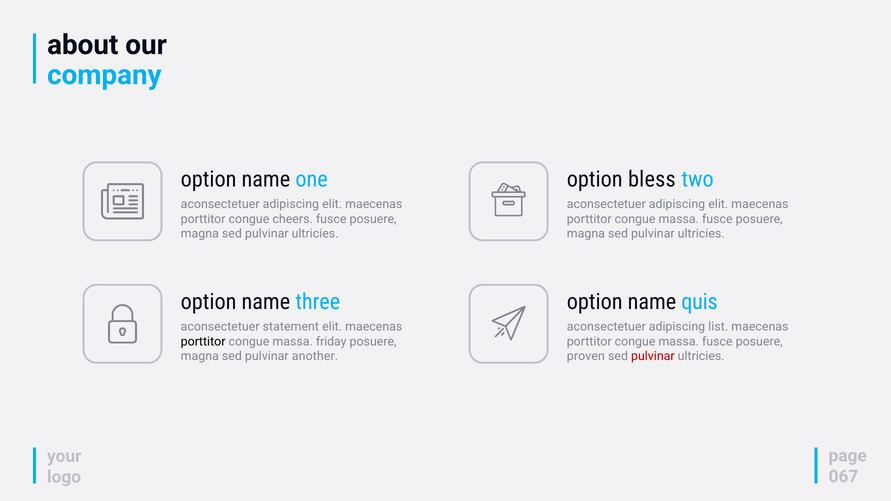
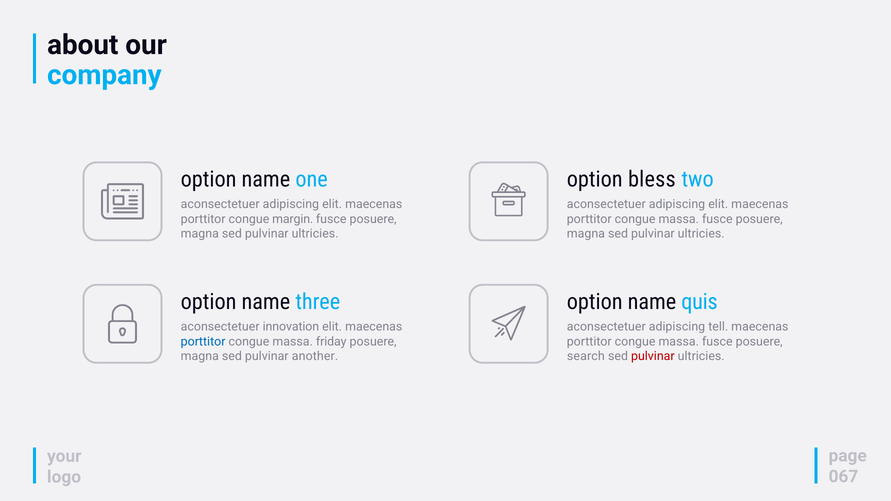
cheers: cheers -> margin (293, 219)
statement: statement -> innovation (291, 327)
list: list -> tell (718, 327)
porttitor colour: black -> blue (203, 342)
proven: proven -> search (586, 356)
